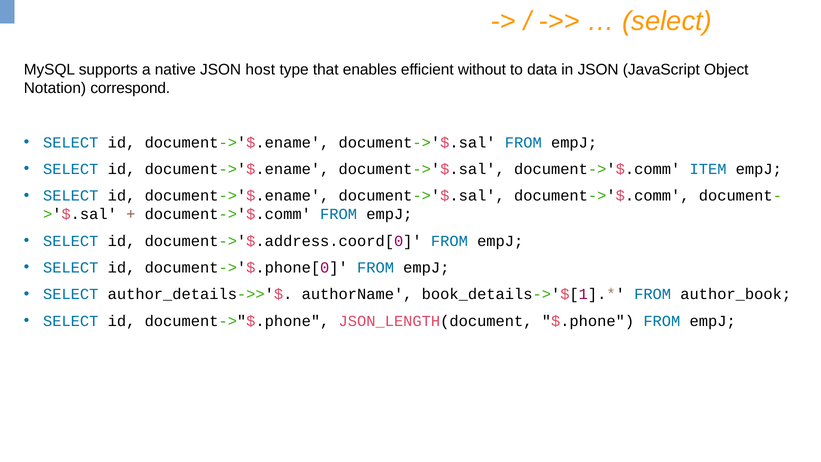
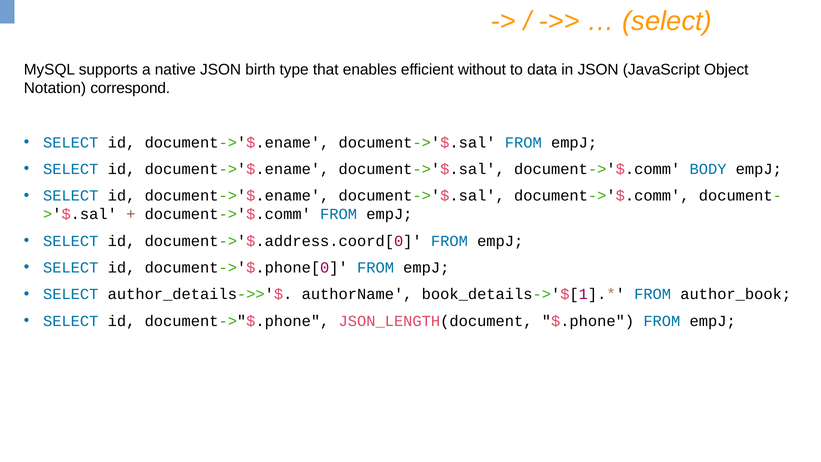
host: host -> birth (260, 70)
ITEM: ITEM -> BODY (708, 169)
